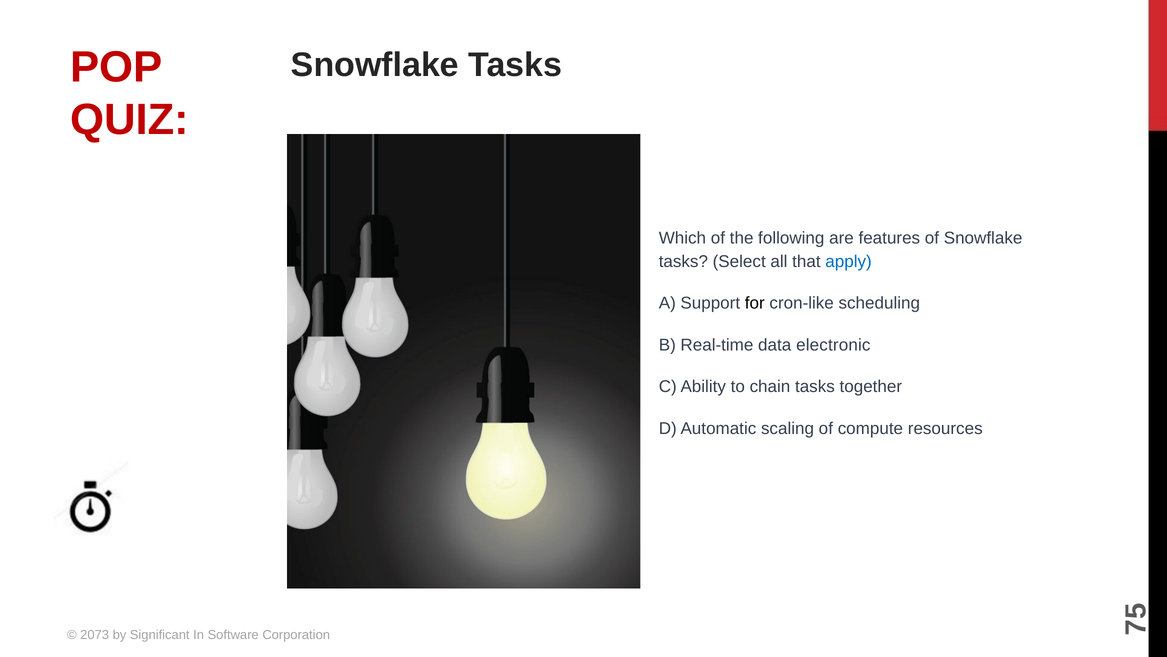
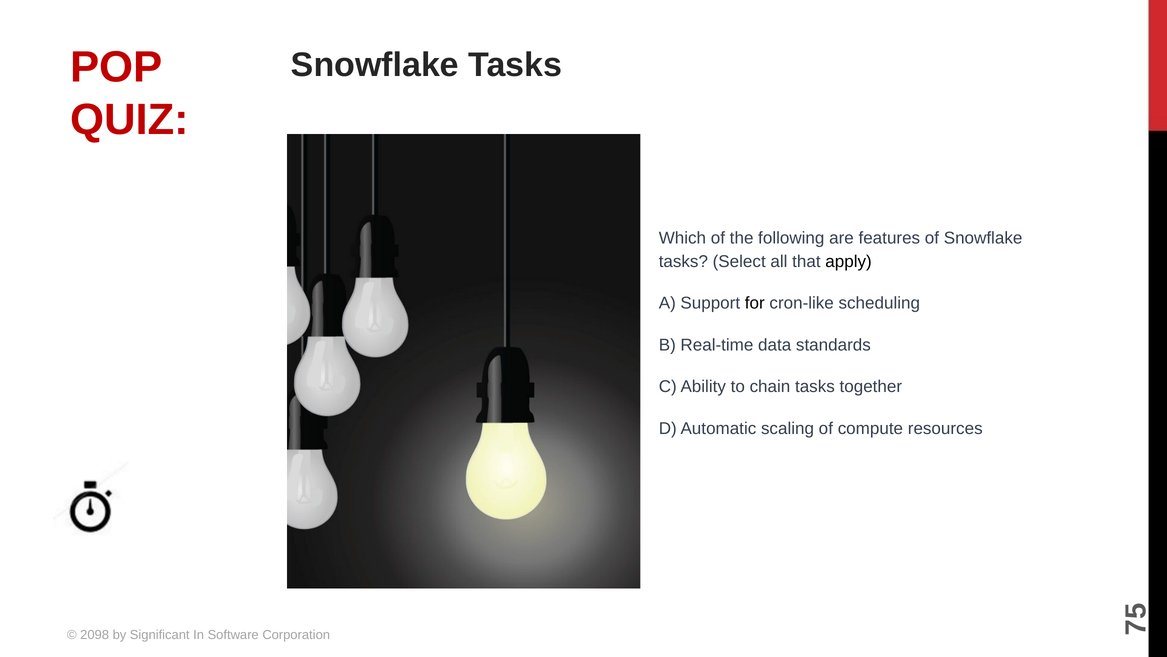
apply colour: blue -> black (849, 261)
electronic: electronic -> standards (833, 345)
2073: 2073 -> 2098 (95, 635)
